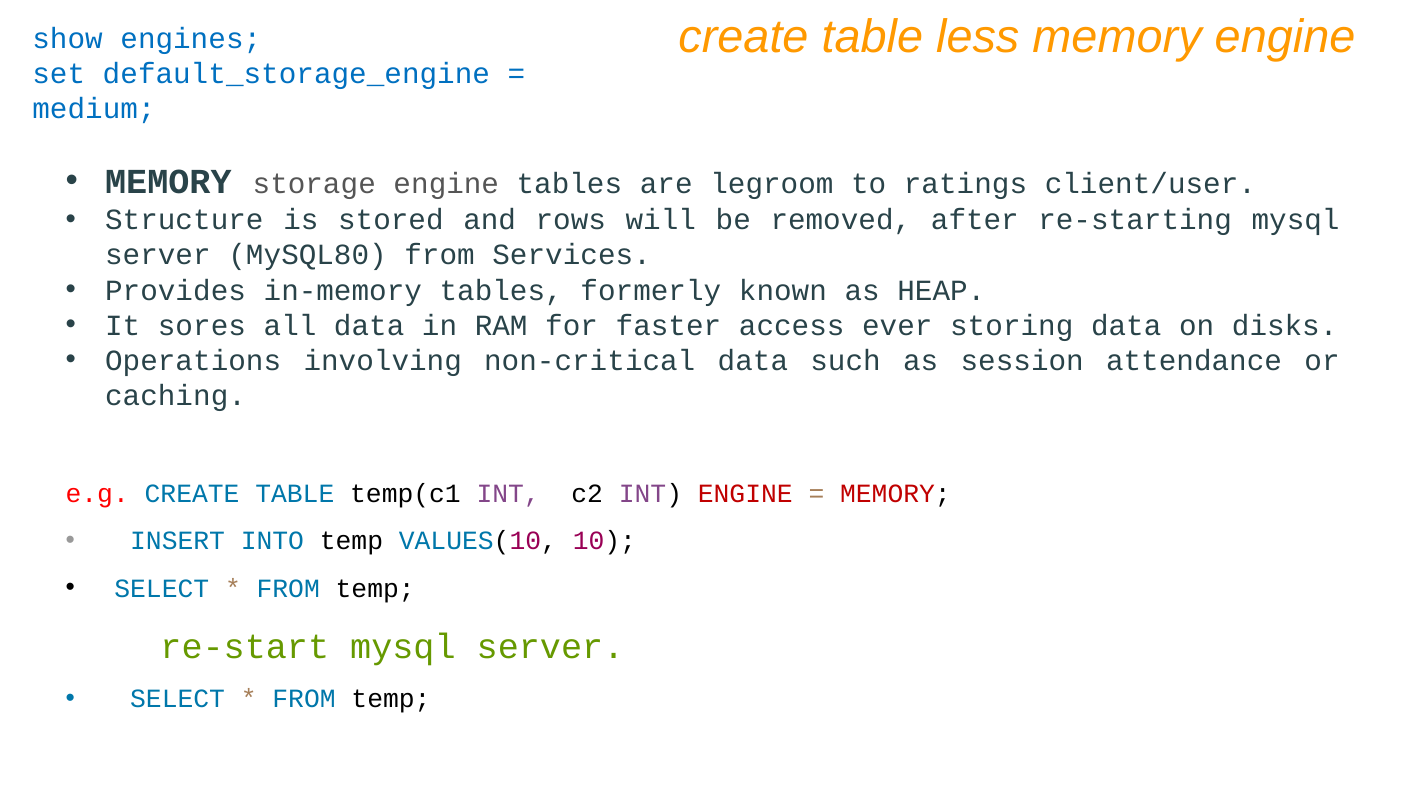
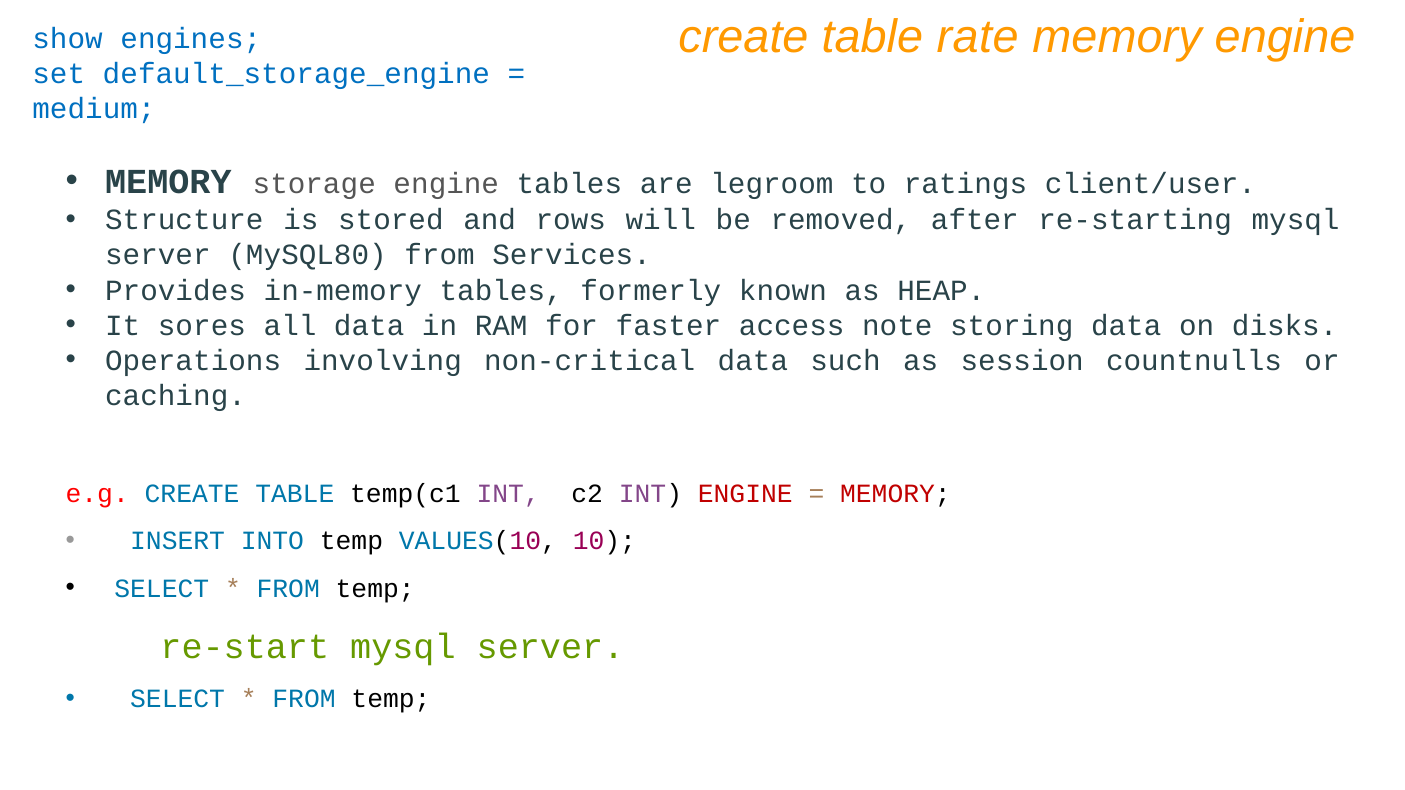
less: less -> rate (978, 37)
ever: ever -> note (897, 326)
attendance: attendance -> countnulls (1194, 361)
